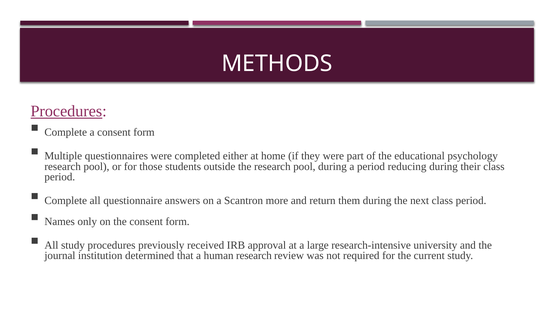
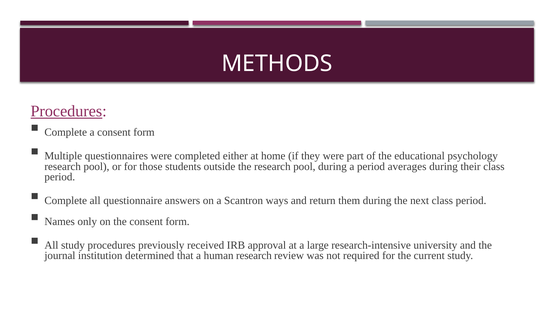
reducing: reducing -> averages (407, 167)
more: more -> ways (277, 201)
